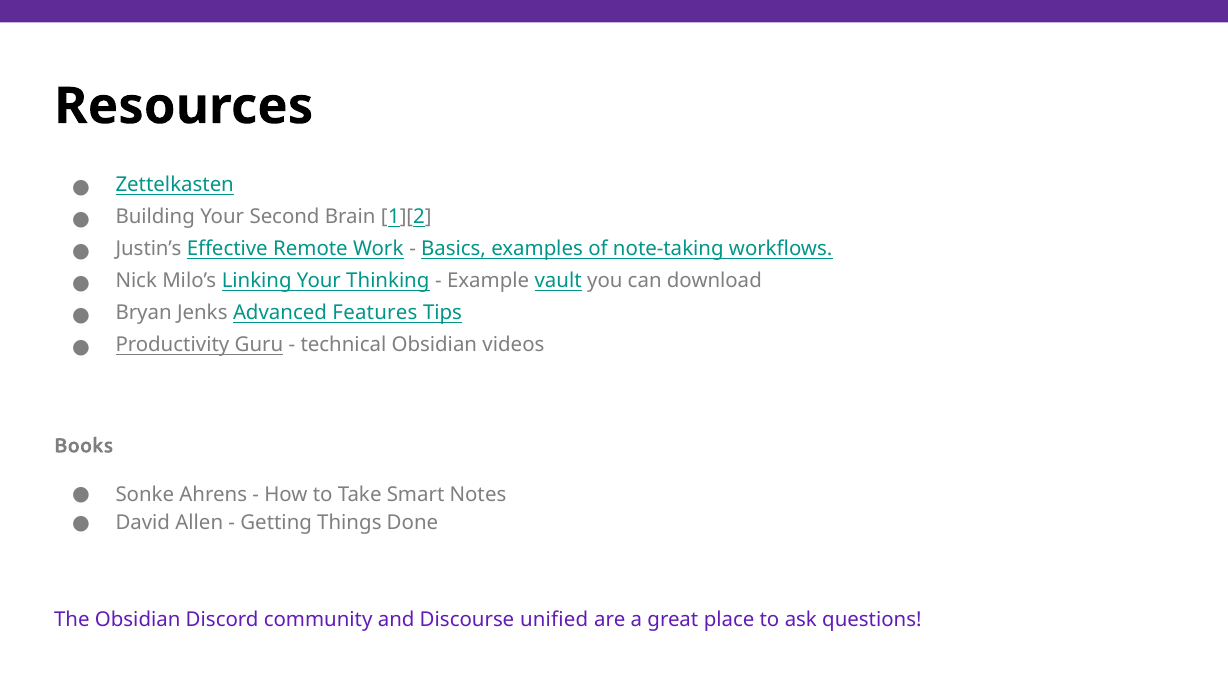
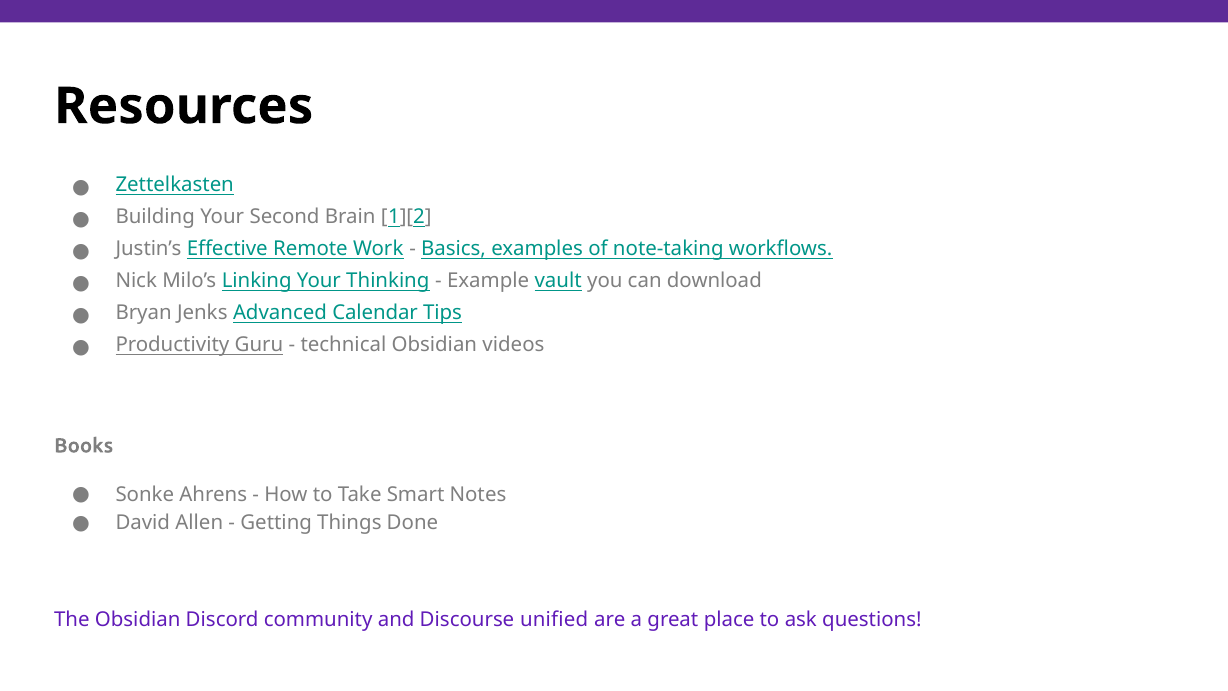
Features: Features -> Calendar (375, 313)
